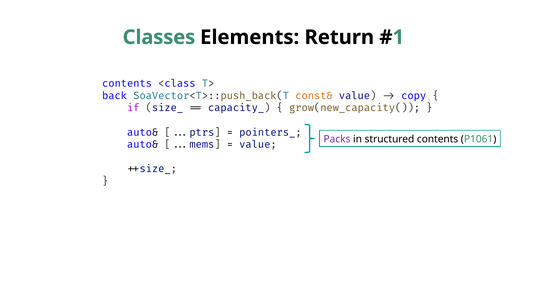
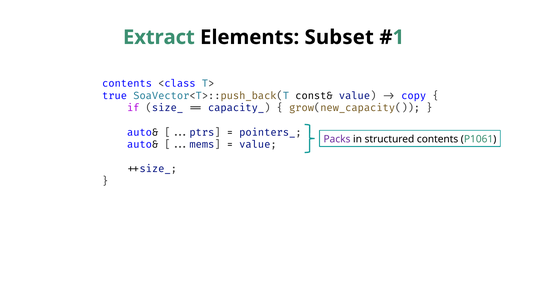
Classes: Classes -> Extract (159, 37)
Return: Return -> Subset (339, 37)
back: back -> true (115, 96)
const& colour: orange -> black (314, 96)
